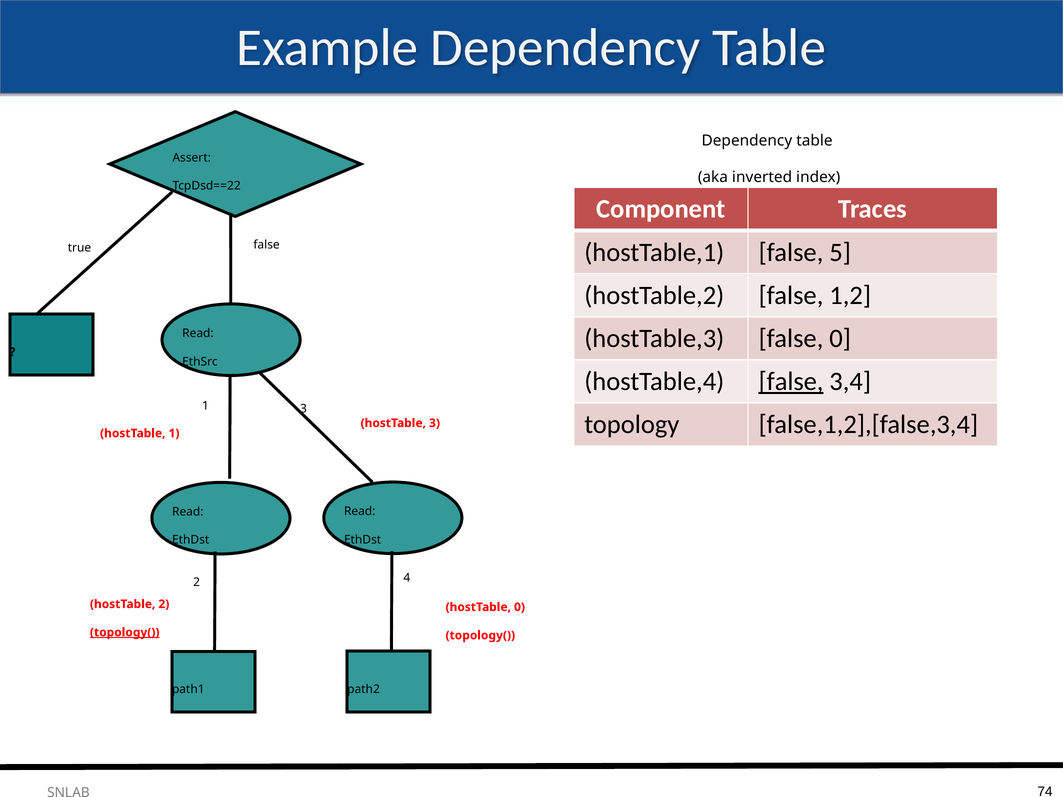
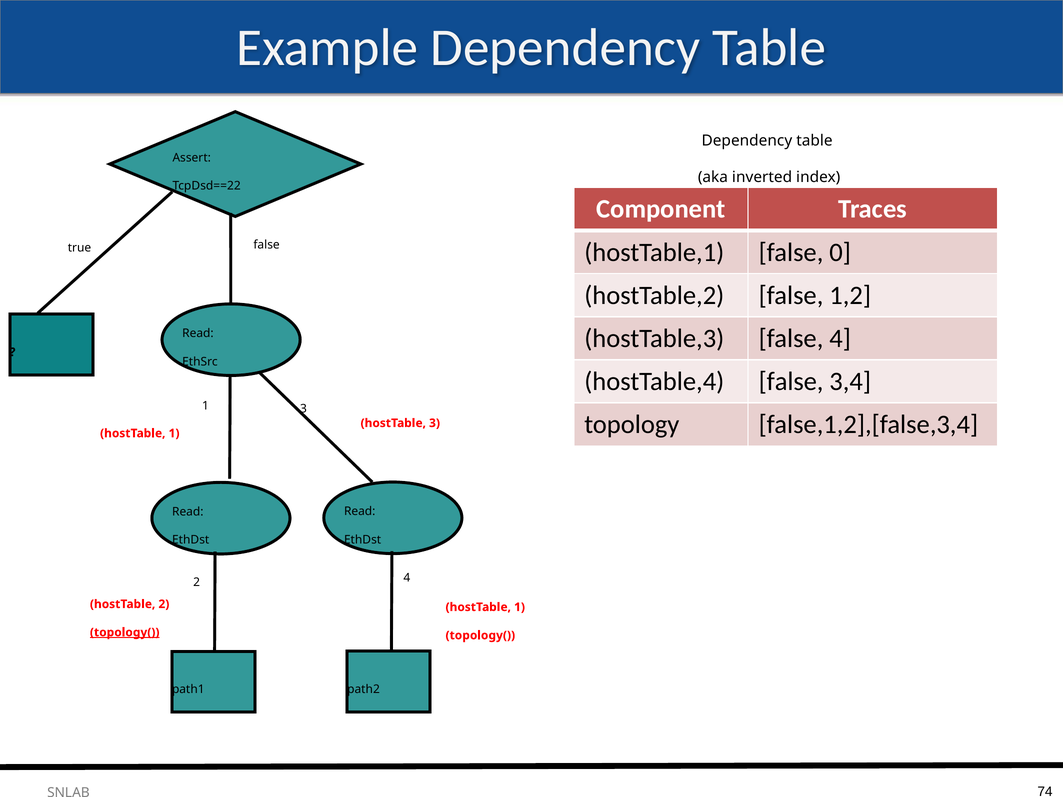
5: 5 -> 0 (840, 252)
false 0: 0 -> 4 (840, 339)
false underline: present -> none (791, 382)
0: 0 -> 1 (520, 607)
